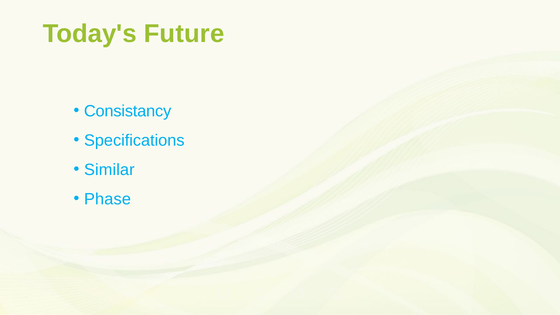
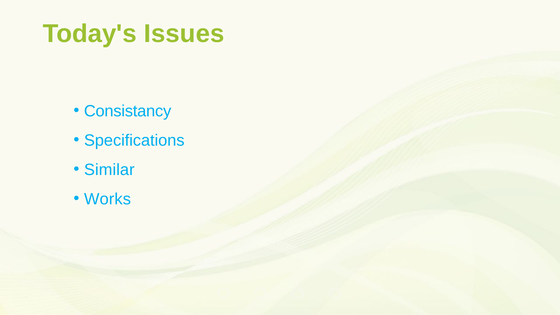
Future: Future -> Issues (184, 34)
Phase: Phase -> Works (107, 199)
